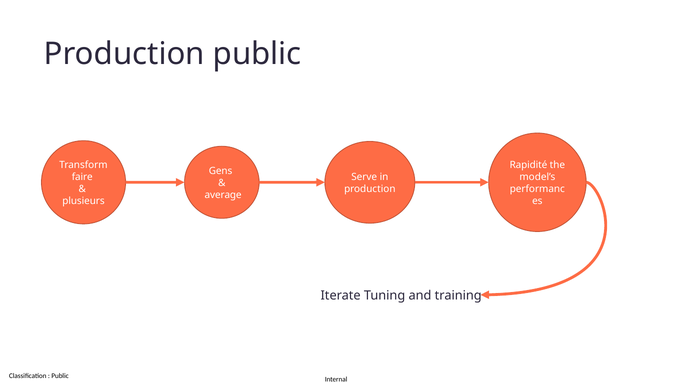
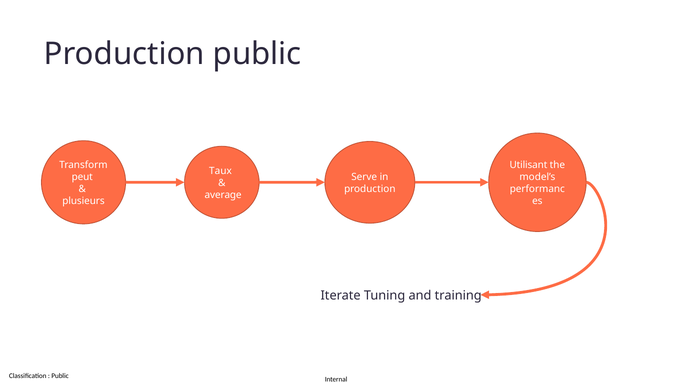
Rapidité: Rapidité -> Utilisant (528, 165)
Gens: Gens -> Taux (220, 171)
faire: faire -> peut (82, 177)
